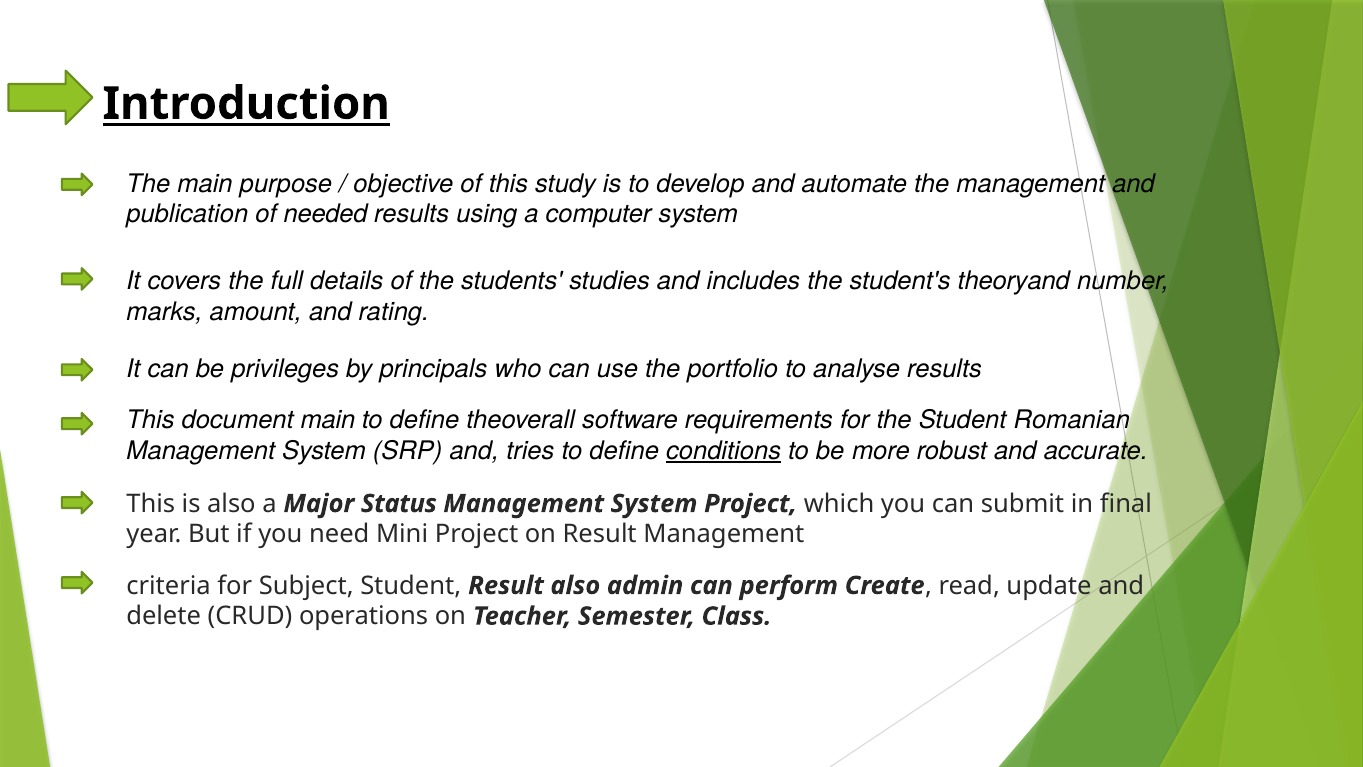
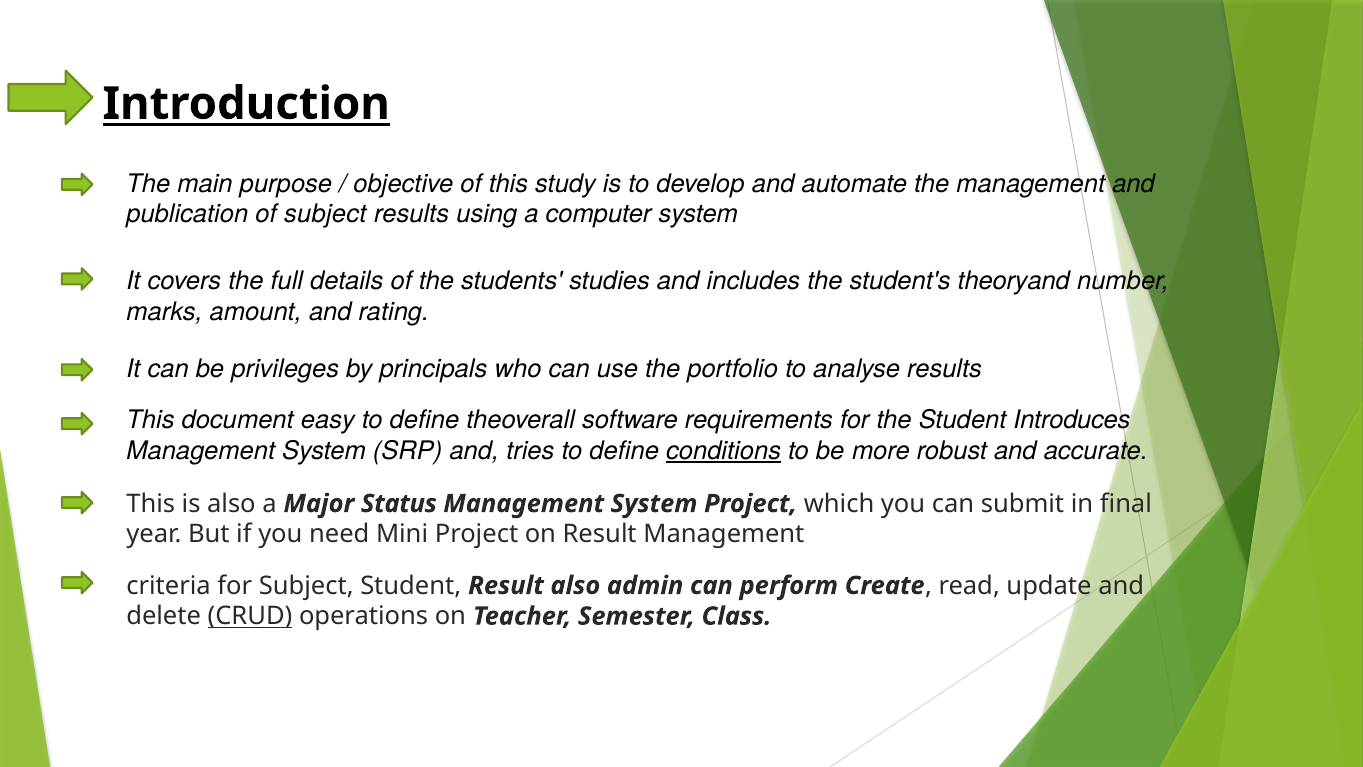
of needed: needed -> subject (325, 214)
document main: main -> easy (328, 420)
Romanian: Romanian -> Introduces (1072, 420)
CRUD underline: none -> present (250, 616)
